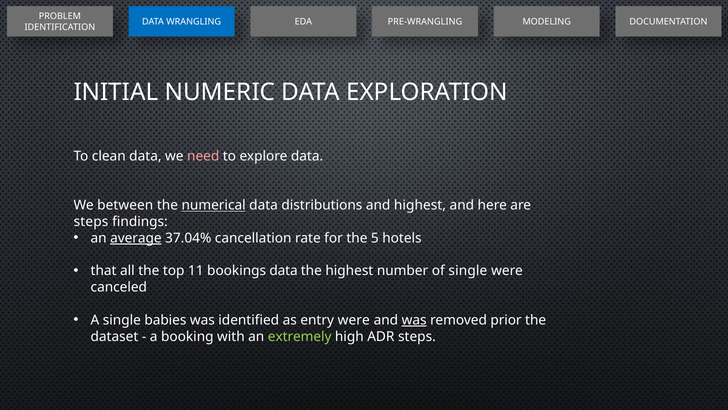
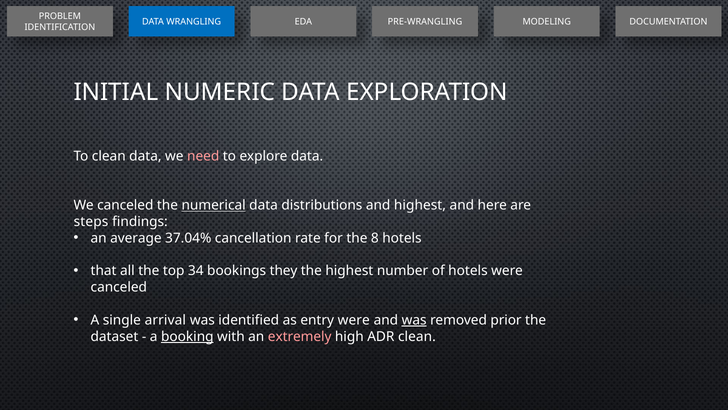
We between: between -> canceled (125, 205)
average underline: present -> none (136, 238)
5: 5 -> 8 (375, 238)
11: 11 -> 34 (196, 271)
bookings data: data -> they (284, 271)
of single: single -> hotels (468, 271)
babies: babies -> arrival (165, 320)
booking underline: none -> present (187, 336)
extremely colour: light green -> pink (300, 336)
ADR steps: steps -> clean (417, 336)
